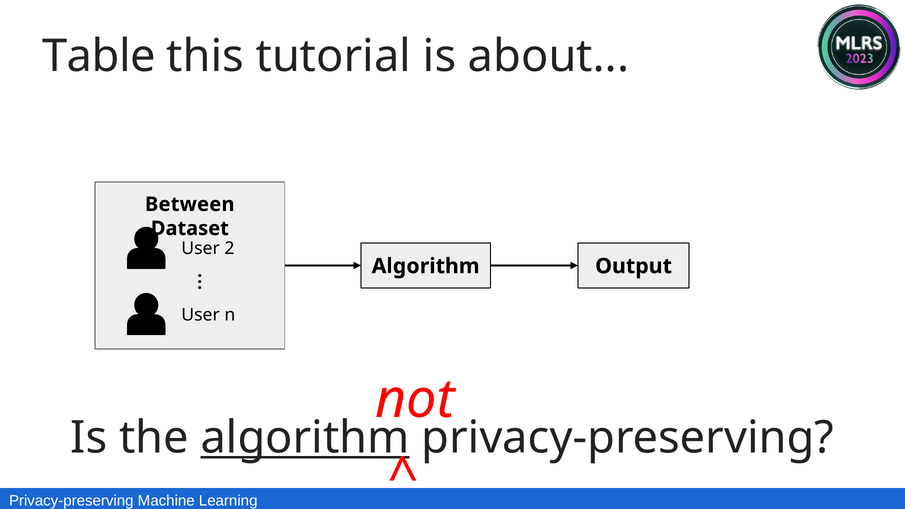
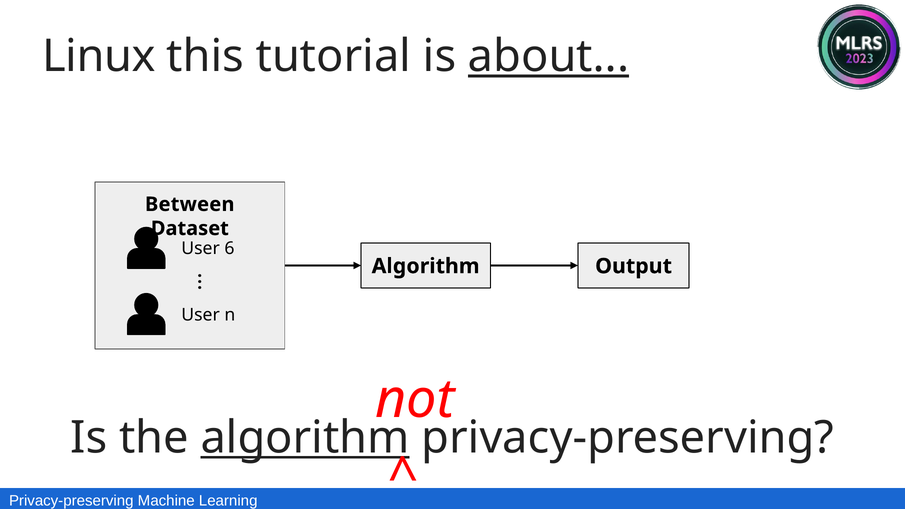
Table: Table -> Linux (99, 57)
about underline: none -> present (549, 57)
2: 2 -> 6 (229, 249)
